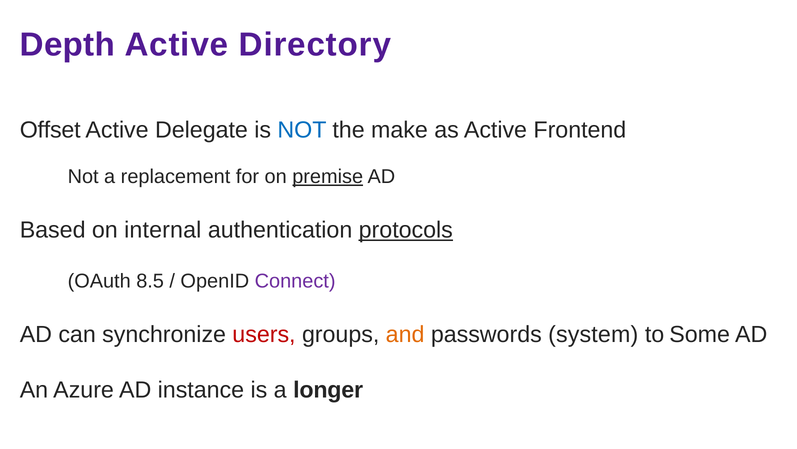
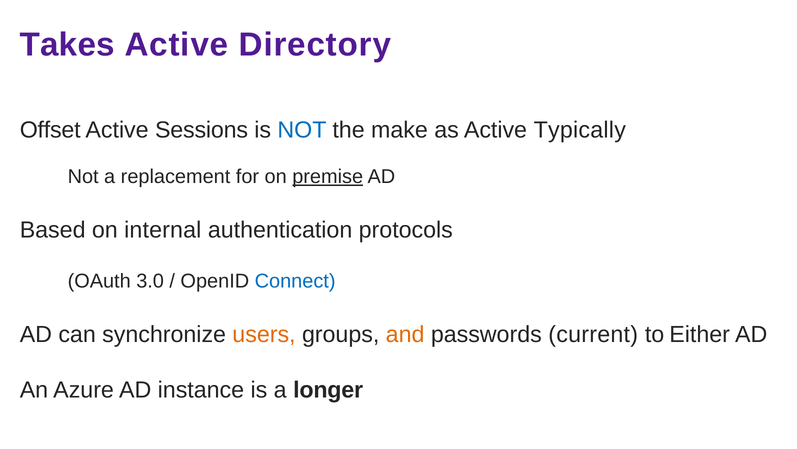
Depth: Depth -> Takes (67, 45)
Delegate: Delegate -> Sessions (202, 130)
Frontend: Frontend -> Typically (580, 130)
protocols underline: present -> none (406, 230)
8.5: 8.5 -> 3.0 (150, 281)
Connect colour: purple -> blue (295, 281)
users colour: red -> orange (264, 334)
system: system -> current (593, 334)
Some: Some -> Either (700, 334)
